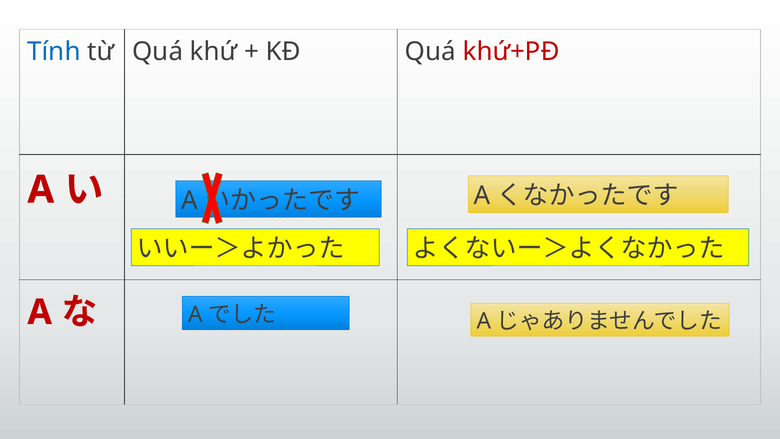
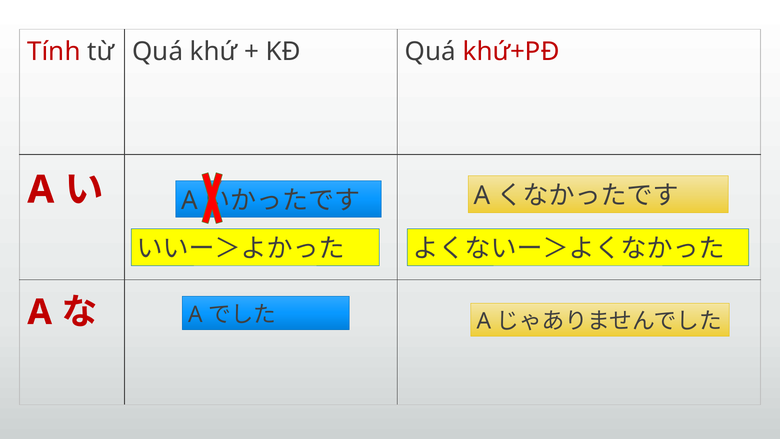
Tính colour: blue -> red (54, 51)
